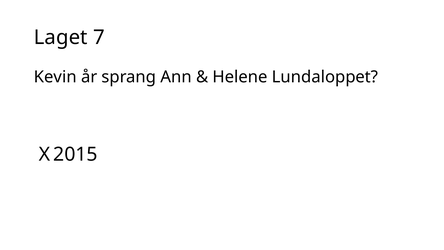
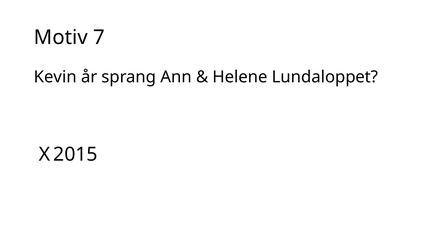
Laget: Laget -> Motiv (61, 37)
